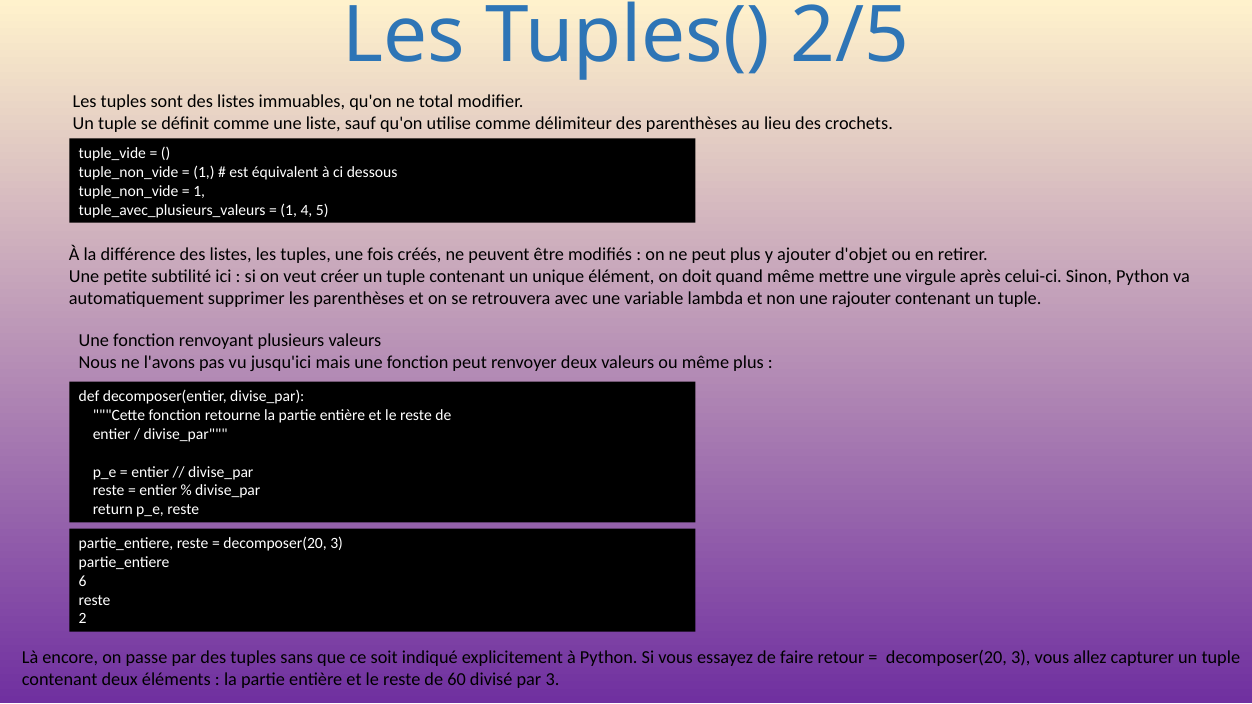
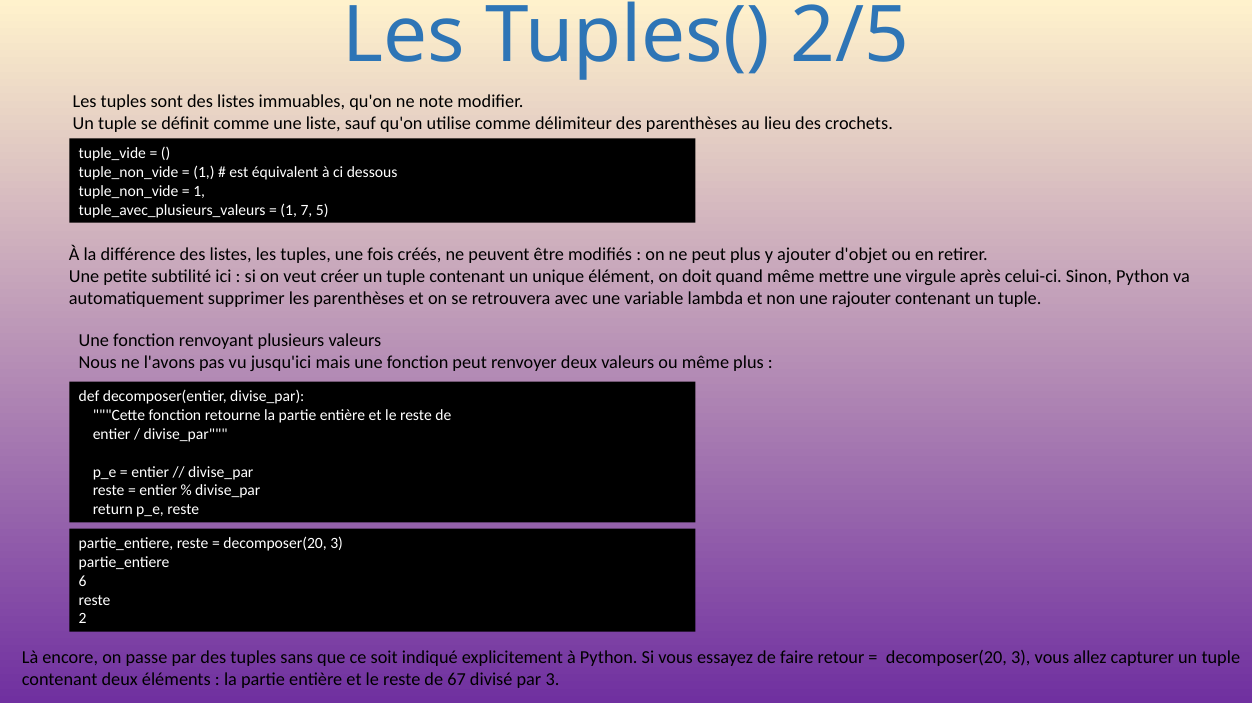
total: total -> note (436, 102)
4: 4 -> 7 (306, 210)
60: 60 -> 67 (457, 680)
